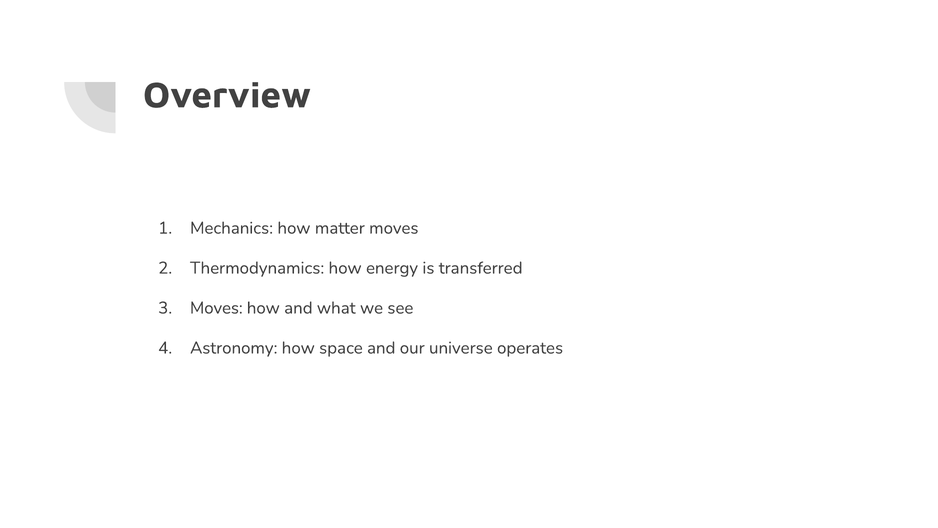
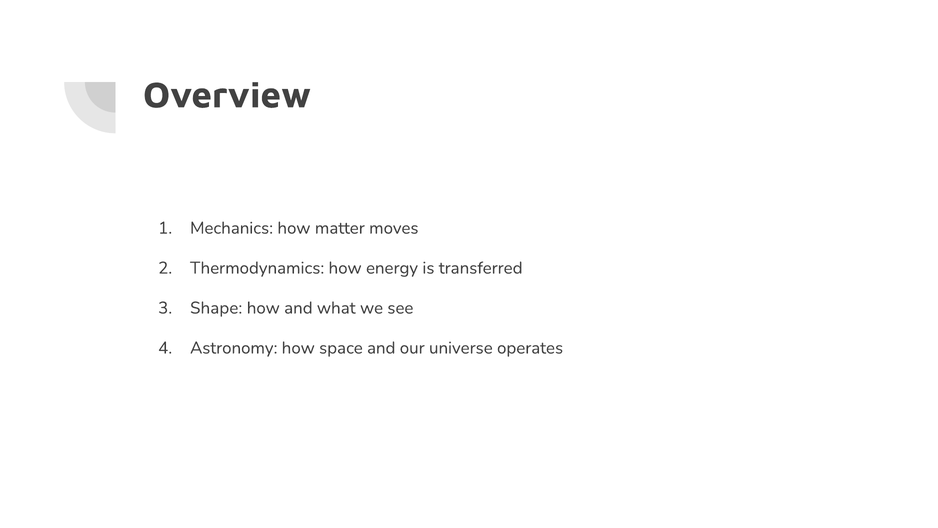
Moves: Moves -> Shape (216, 308)
